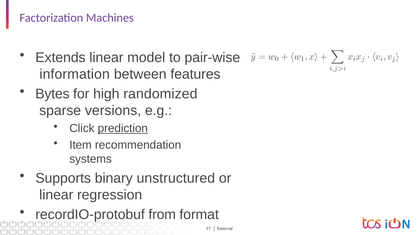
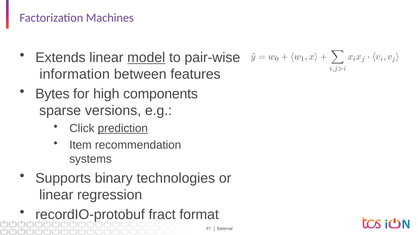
model underline: none -> present (146, 58)
randomized: randomized -> components (161, 94)
unstructured: unstructured -> technologies (176, 178)
from: from -> fract (162, 215)
